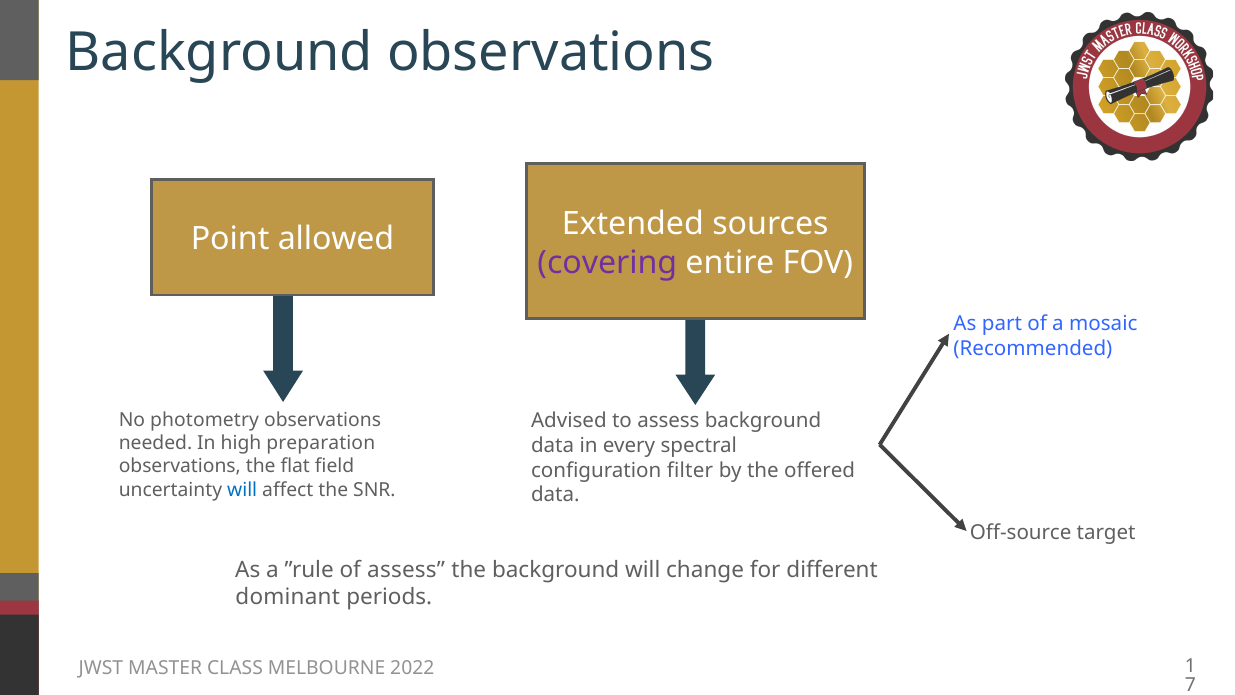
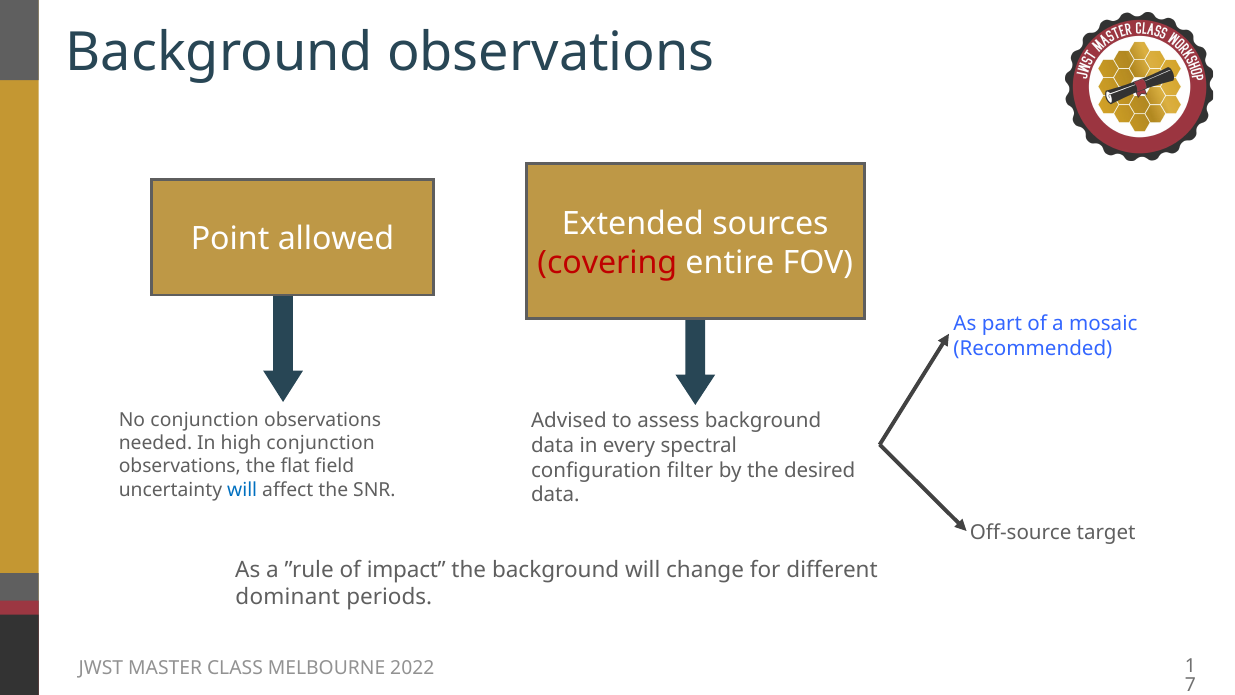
covering colour: purple -> red (607, 262)
No photometry: photometry -> conjunction (205, 420)
high preparation: preparation -> conjunction (321, 443)
offered: offered -> desired (820, 470)
of assess: assess -> impact (406, 569)
